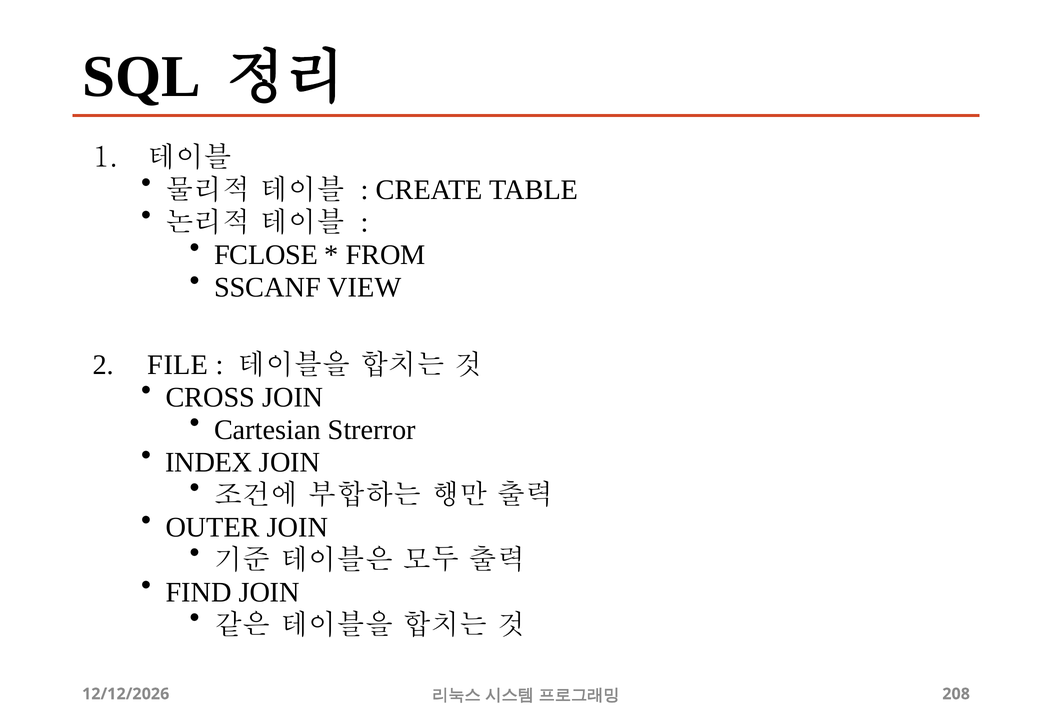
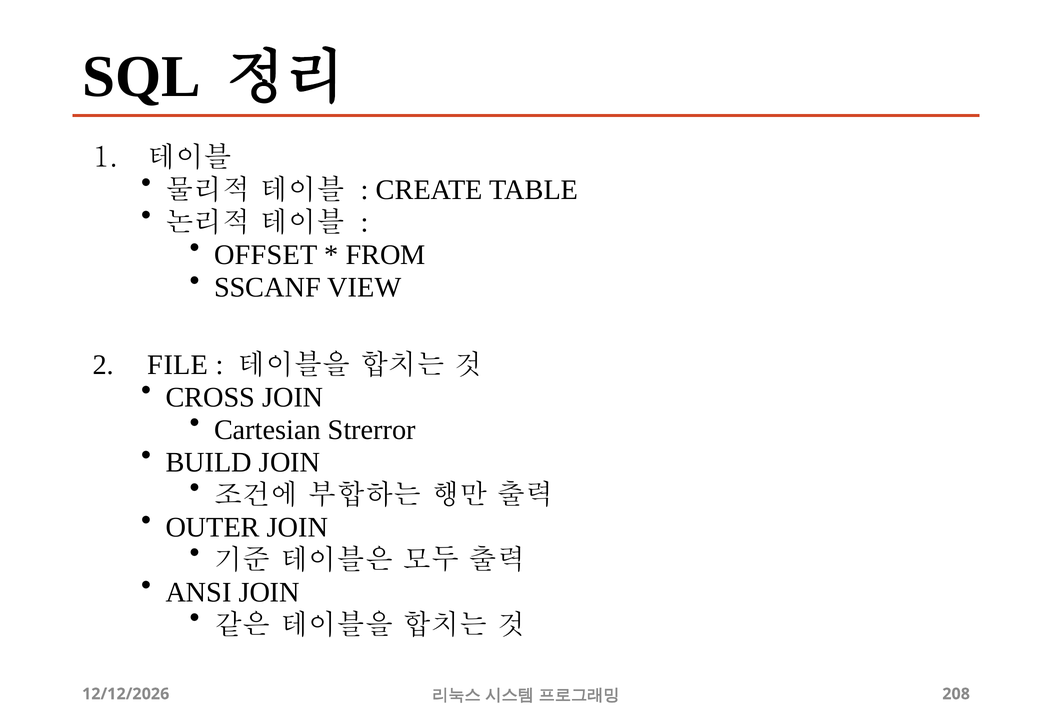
FCLOSE: FCLOSE -> OFFSET (266, 255)
INDEX: INDEX -> BUILD (209, 462)
FIND: FIND -> ANSI (199, 593)
